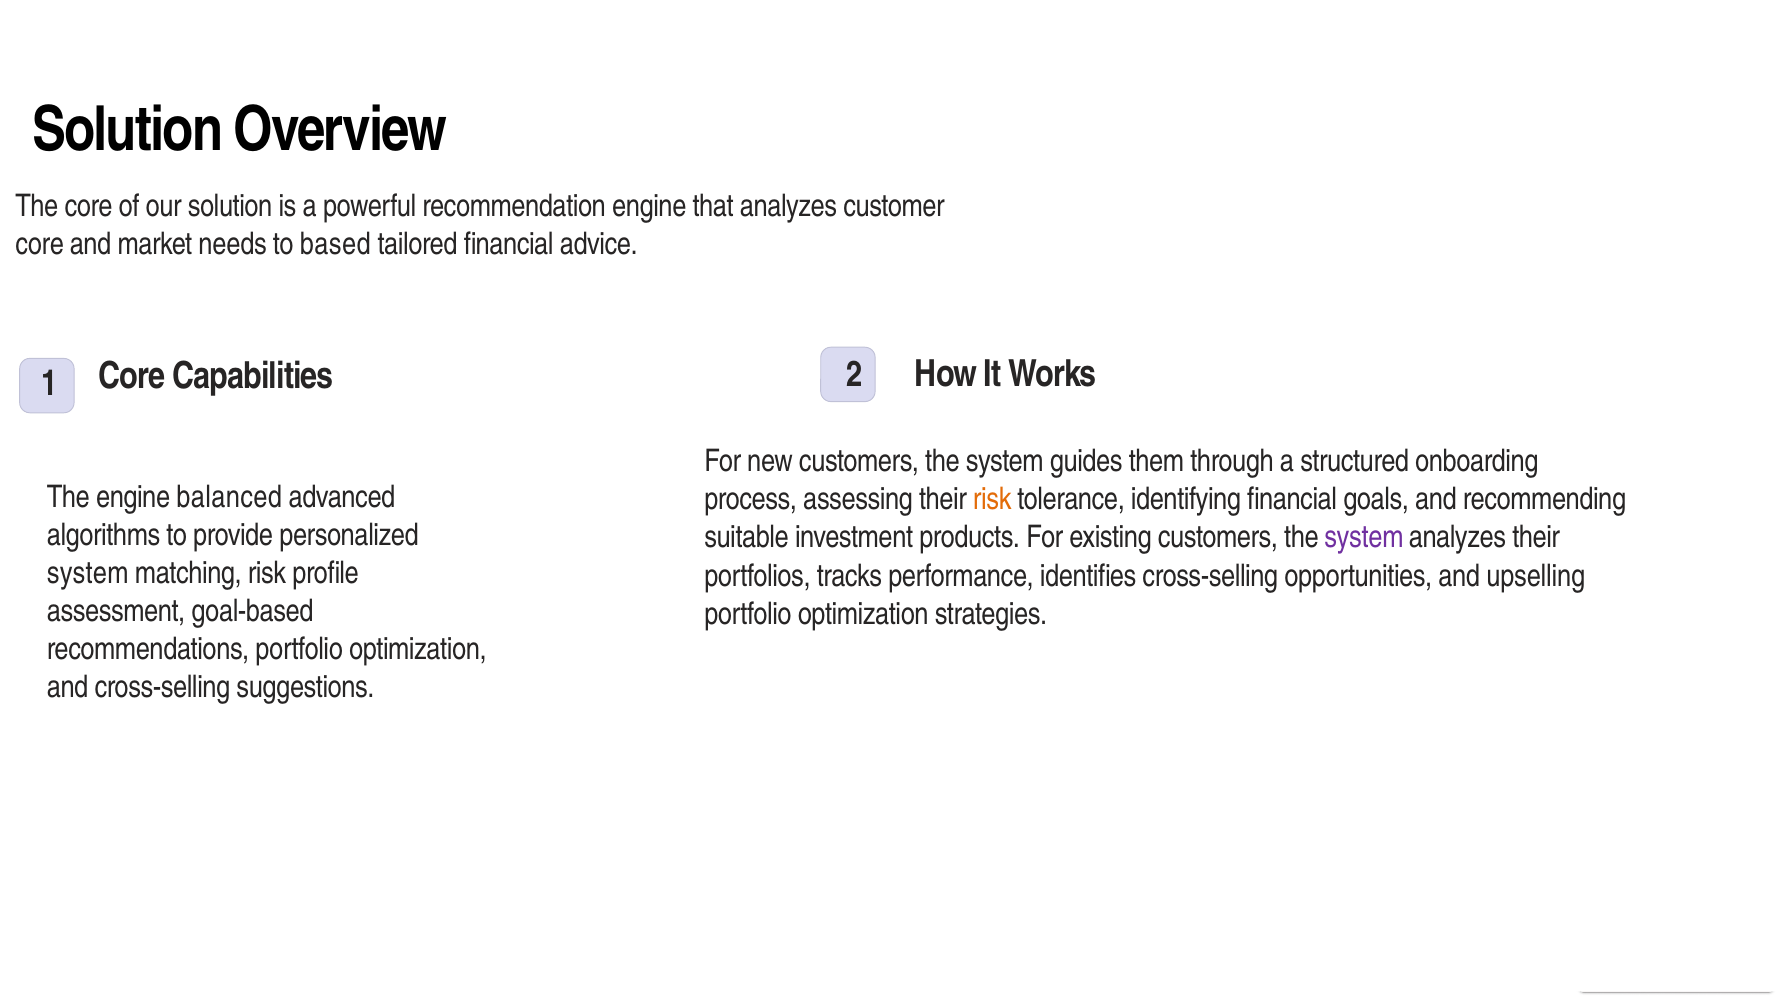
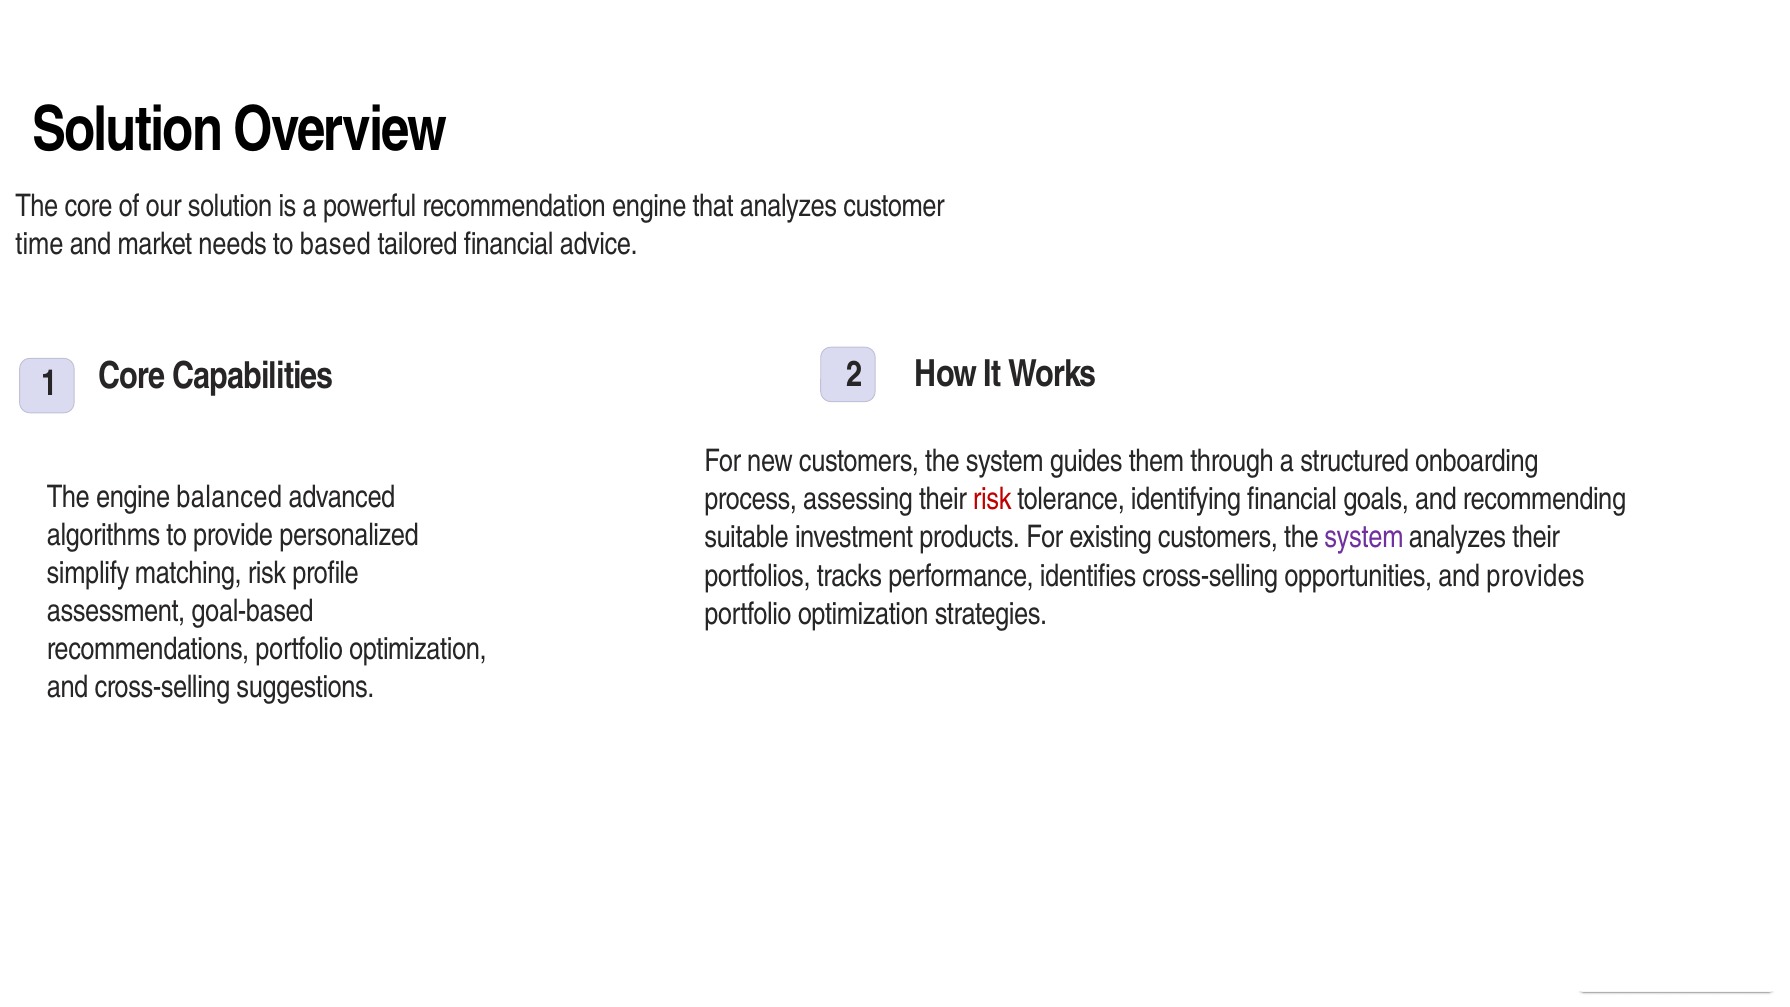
core: core -> time (40, 245)
risk colour: orange -> red (992, 500)
system: system -> simplify (88, 573)
upselling: upselling -> provides (1536, 576)
